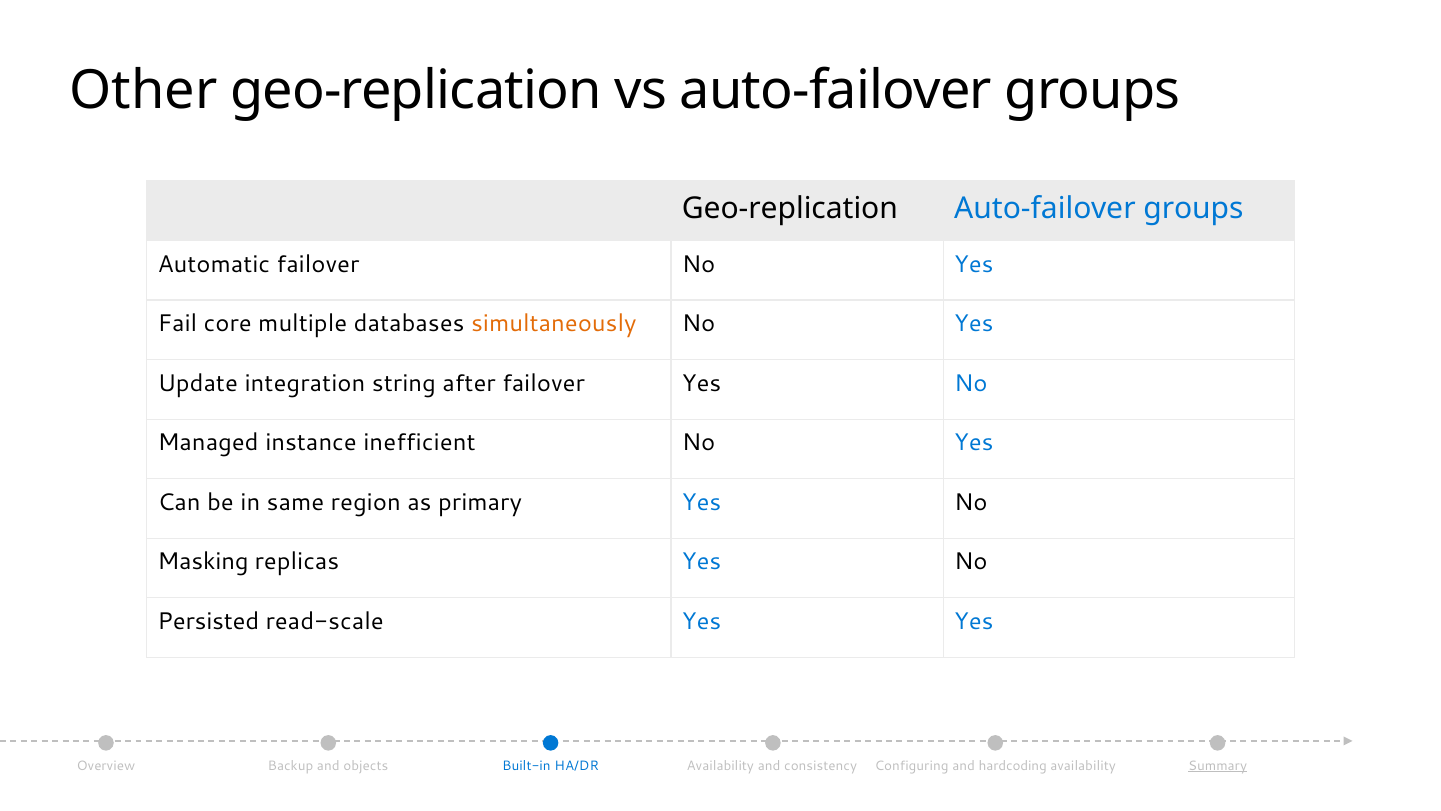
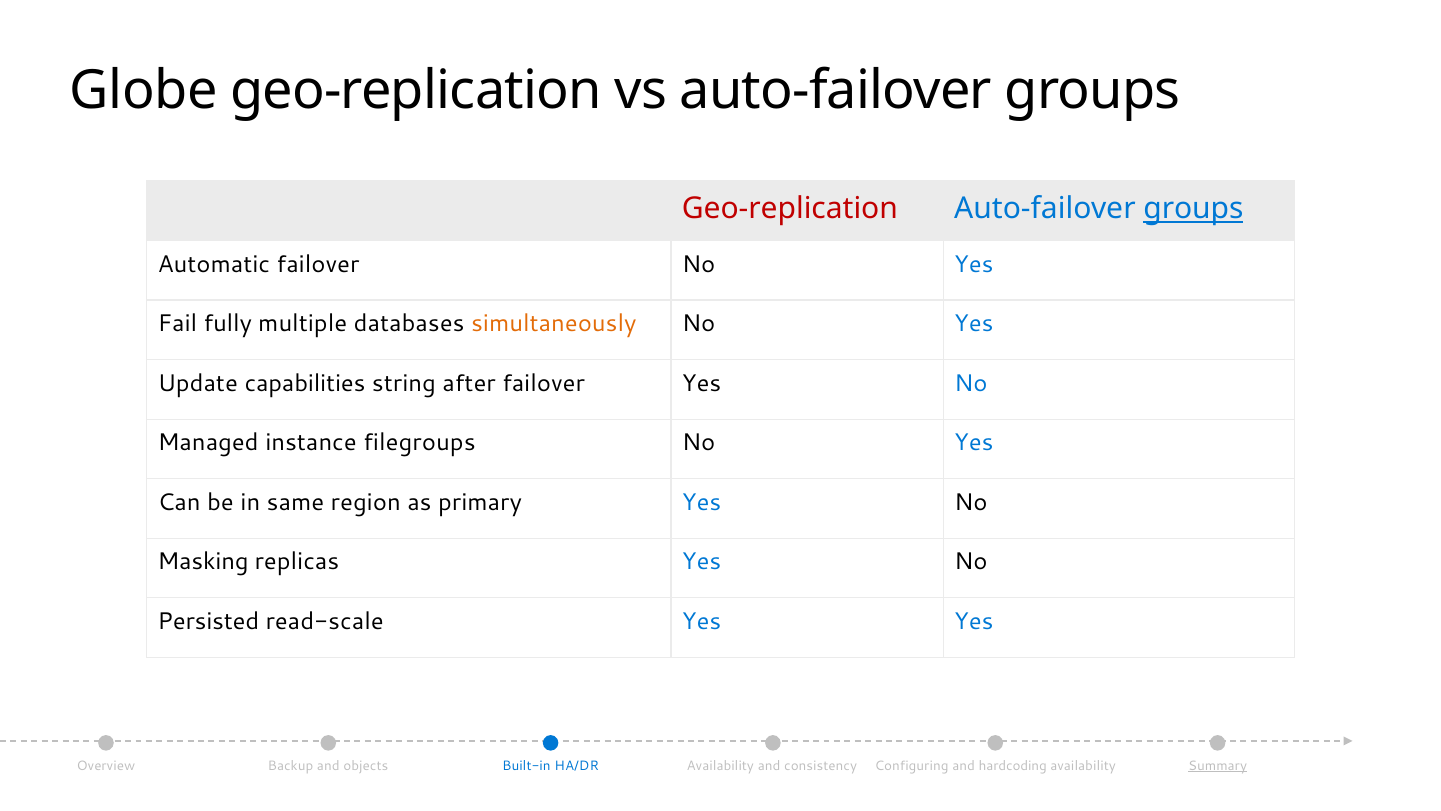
Other: Other -> Globe (144, 90)
Geo-replication colour: black -> red (790, 209)
groups underline: none -> present (1193, 209)
core: core -> fully (228, 323)
integration: integration -> capabilities (305, 383)
inefficient: inefficient -> filegroups (419, 443)
